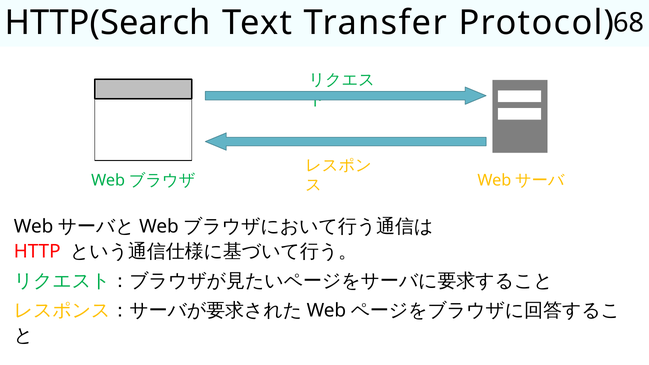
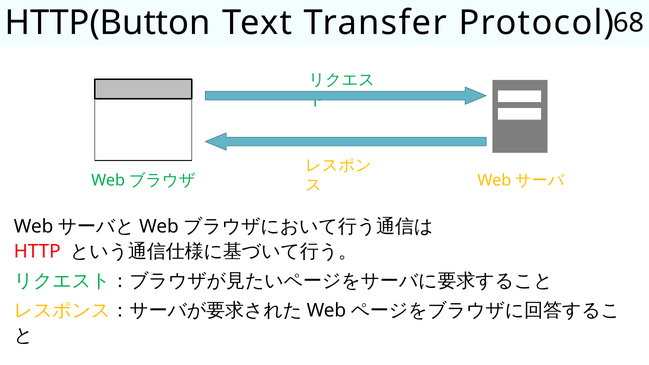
HTTP(Search: HTTP(Search -> HTTP(Button (108, 23)
